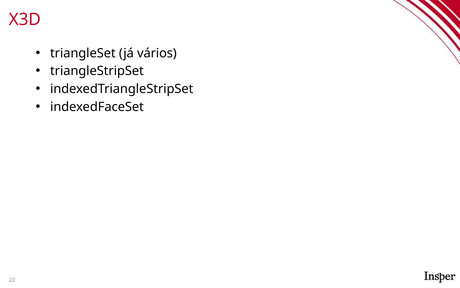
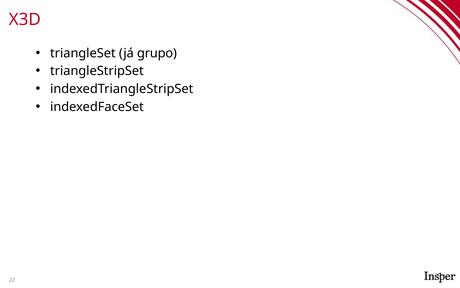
vários: vários -> grupo (157, 53)
